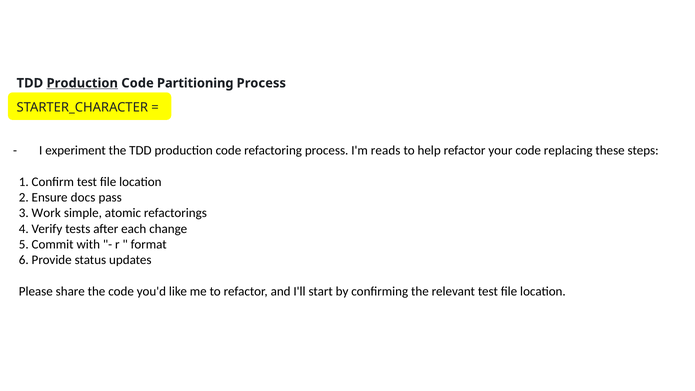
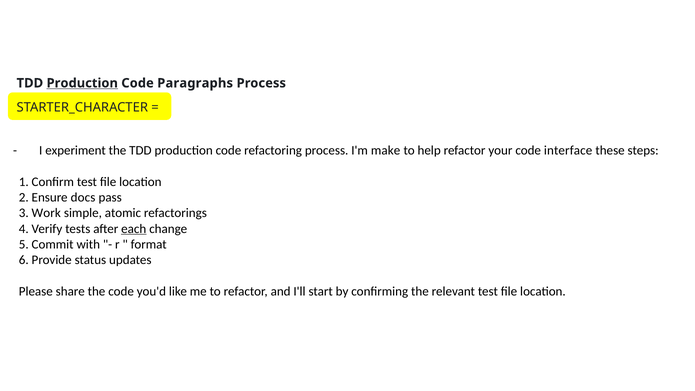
Partitioning: Partitioning -> Paragraphs (195, 83)
reads: reads -> make (386, 150)
replacing: replacing -> interface (568, 150)
each underline: none -> present (134, 229)
